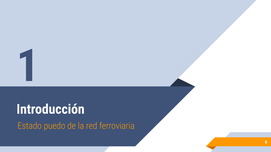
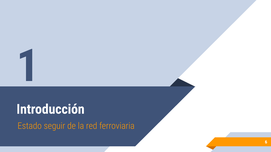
puedo: puedo -> seguir (55, 126)
